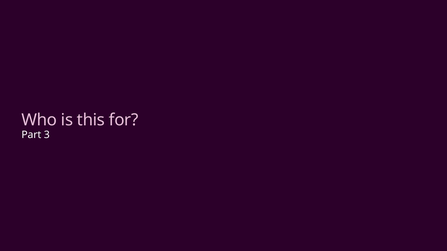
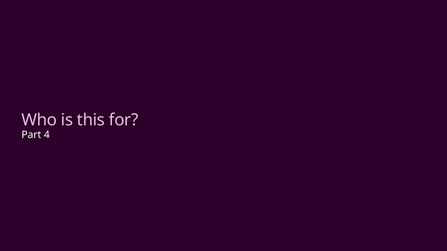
3: 3 -> 4 (47, 135)
